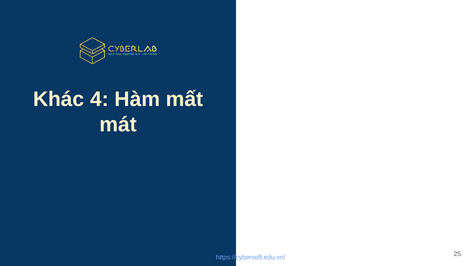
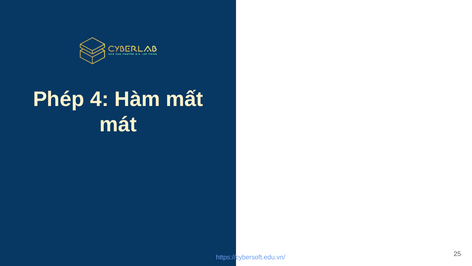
Khác: Khác -> Phép (59, 99)
